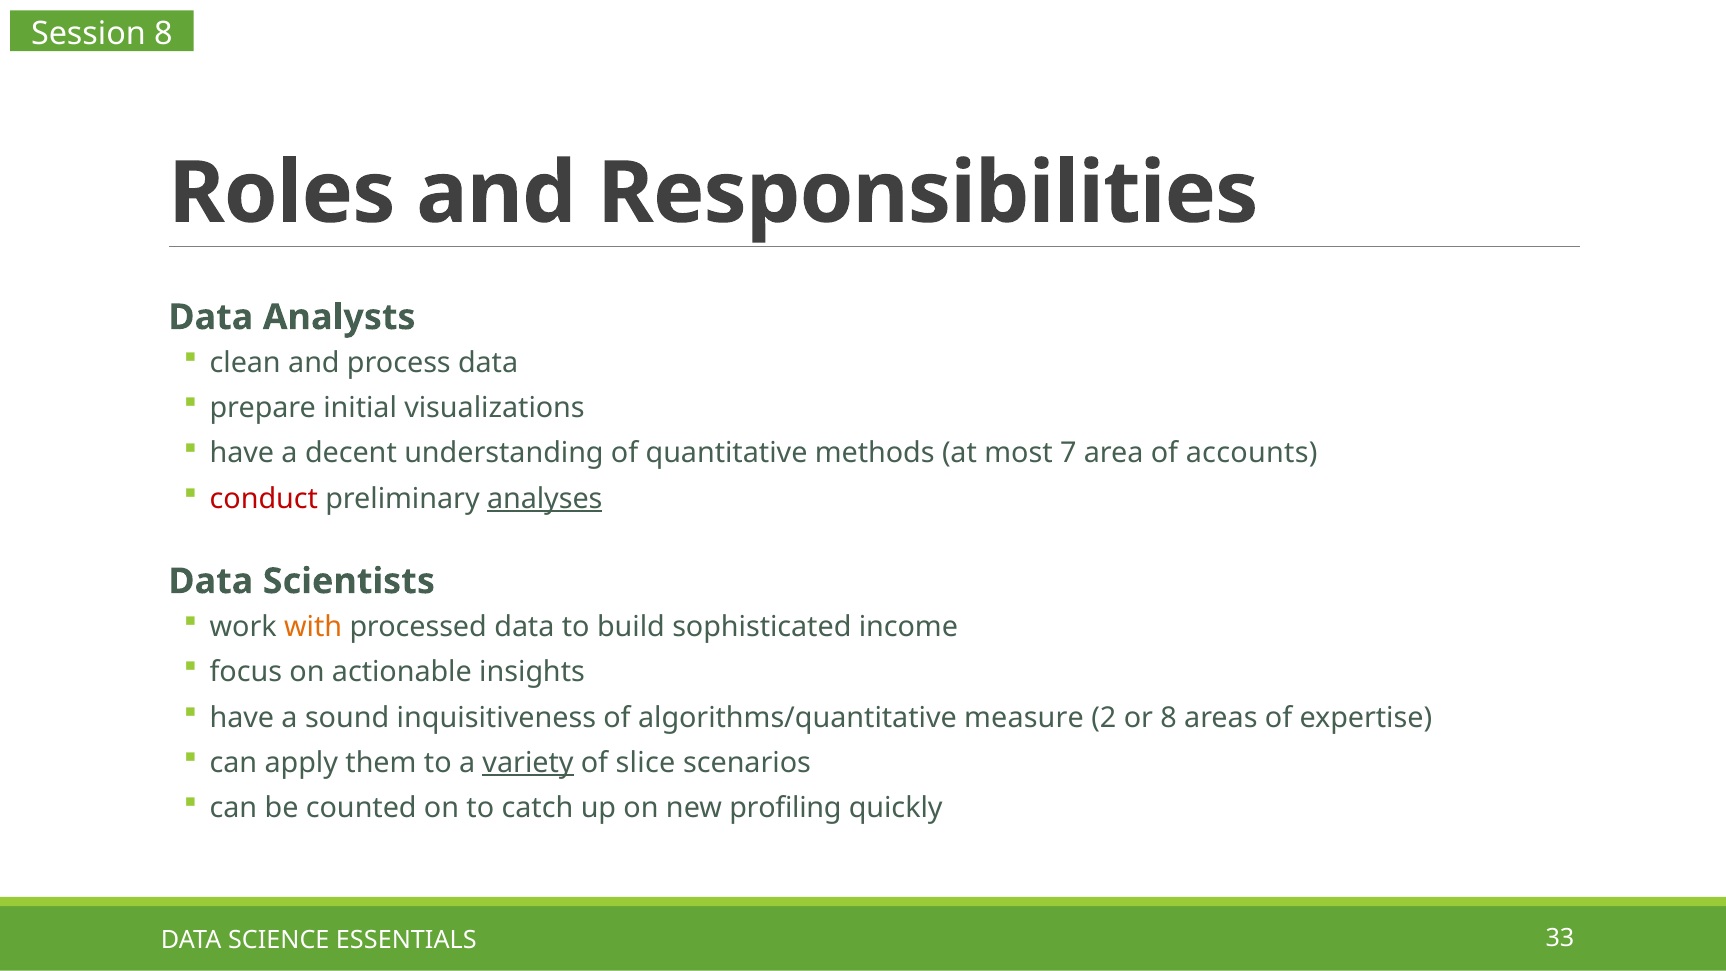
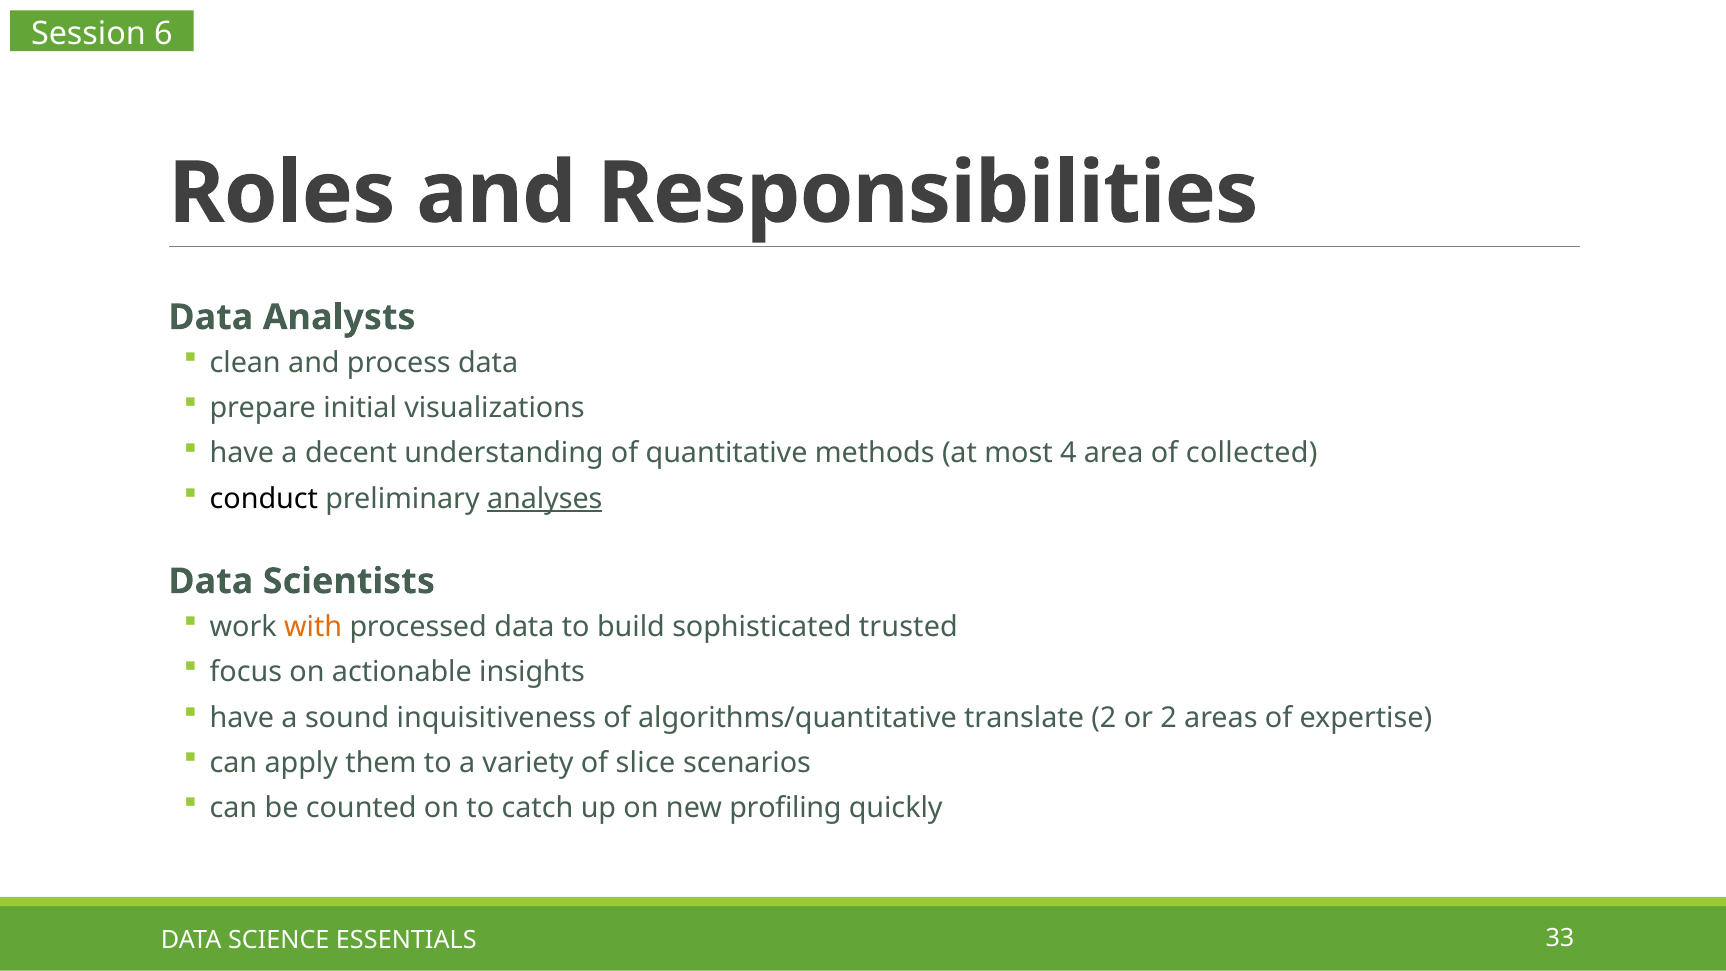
Session 8: 8 -> 6 (164, 34)
7: 7 -> 4 (1068, 453)
accounts: accounts -> collected (1252, 453)
conduct colour: red -> black (264, 499)
income: income -> trusted (908, 627)
measure: measure -> translate (1024, 717)
or 8: 8 -> 2 (1169, 717)
variety underline: present -> none (528, 763)
